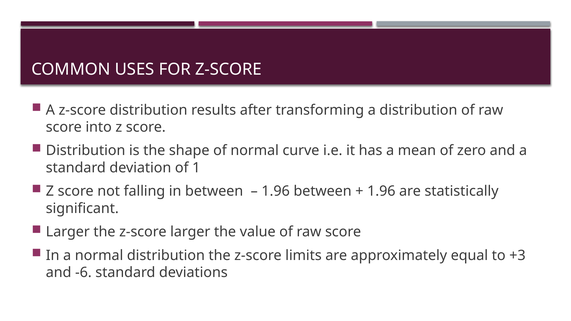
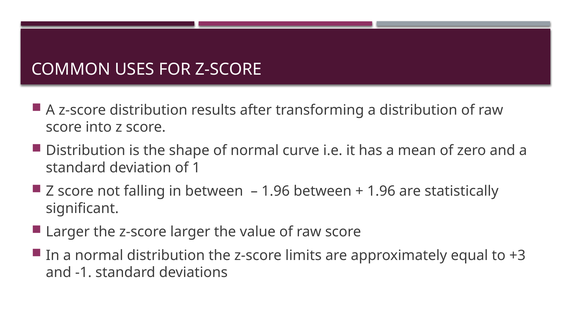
-6: -6 -> -1 (83, 273)
